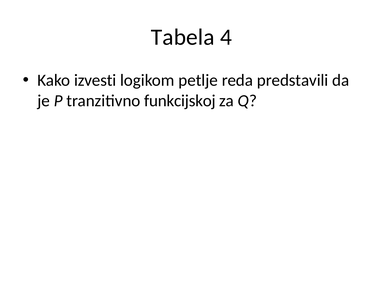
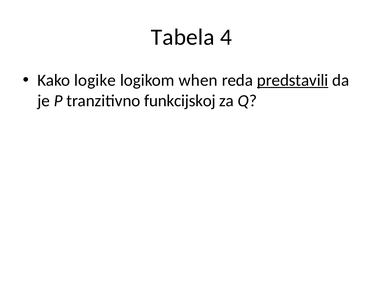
izvesti: izvesti -> logike (95, 80)
petlje: petlje -> when (198, 80)
predstavili underline: none -> present (293, 80)
